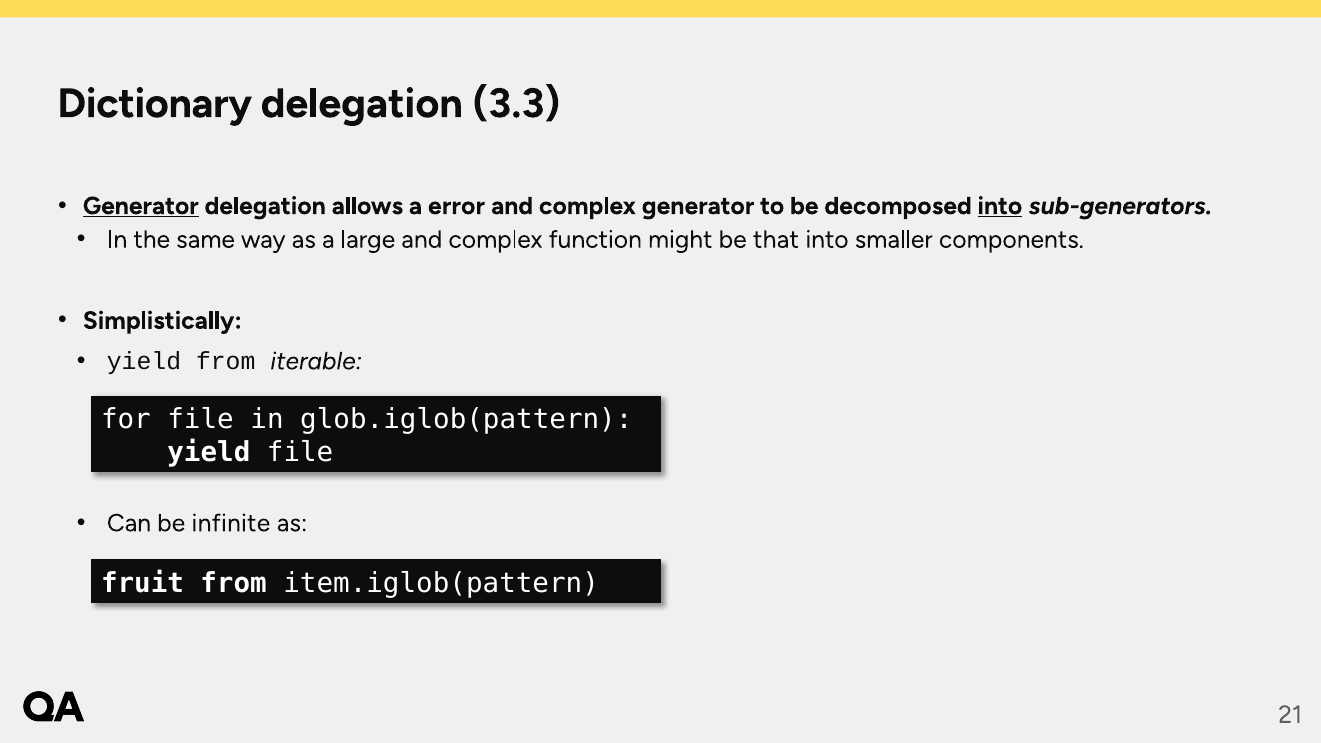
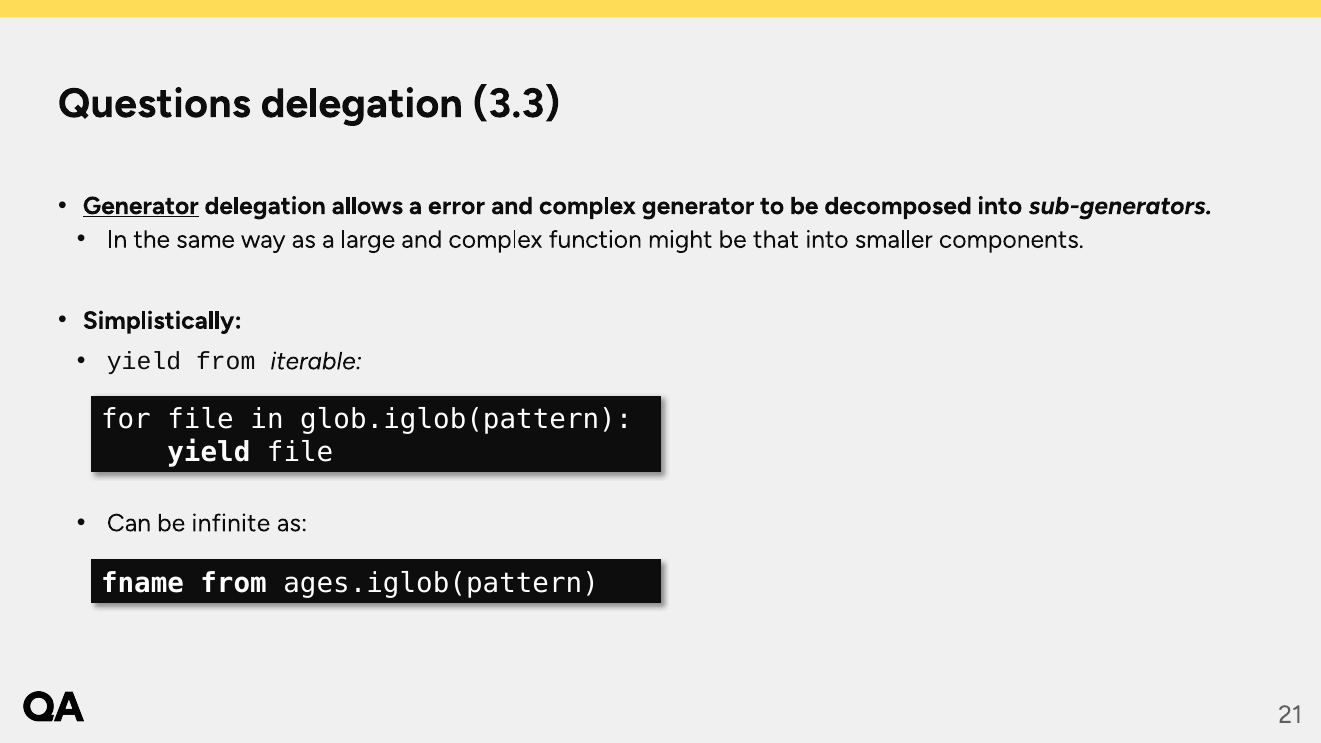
Dictionary: Dictionary -> Questions (154, 104)
into underline: present -> none (1000, 206)
fruit: fruit -> fname (143, 583)
item.iglob(pattern: item.iglob(pattern -> ages.iglob(pattern (441, 583)
